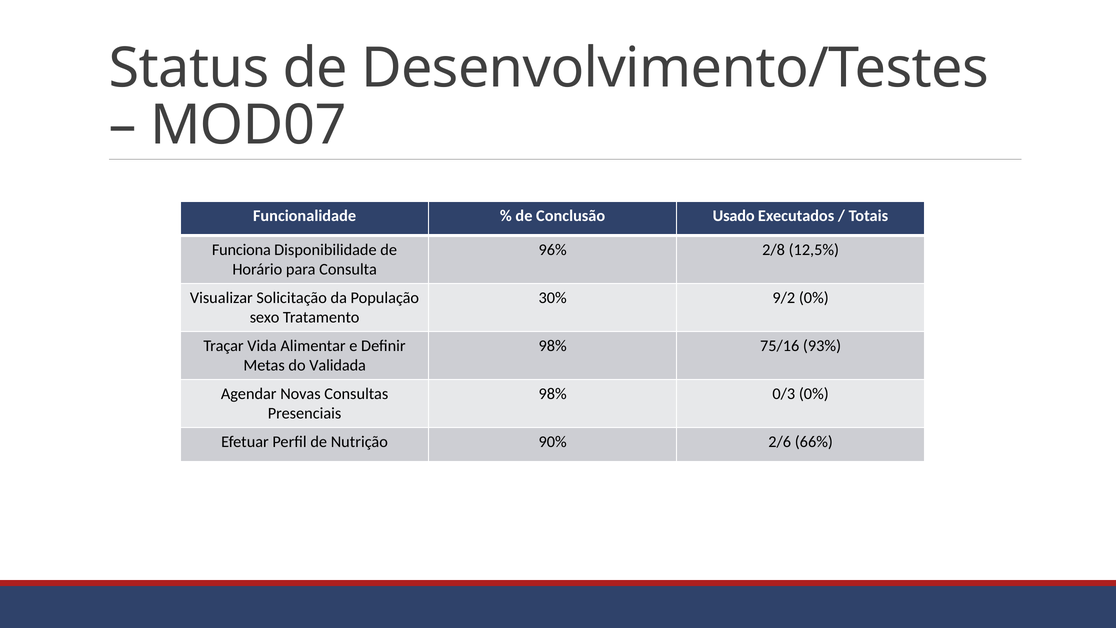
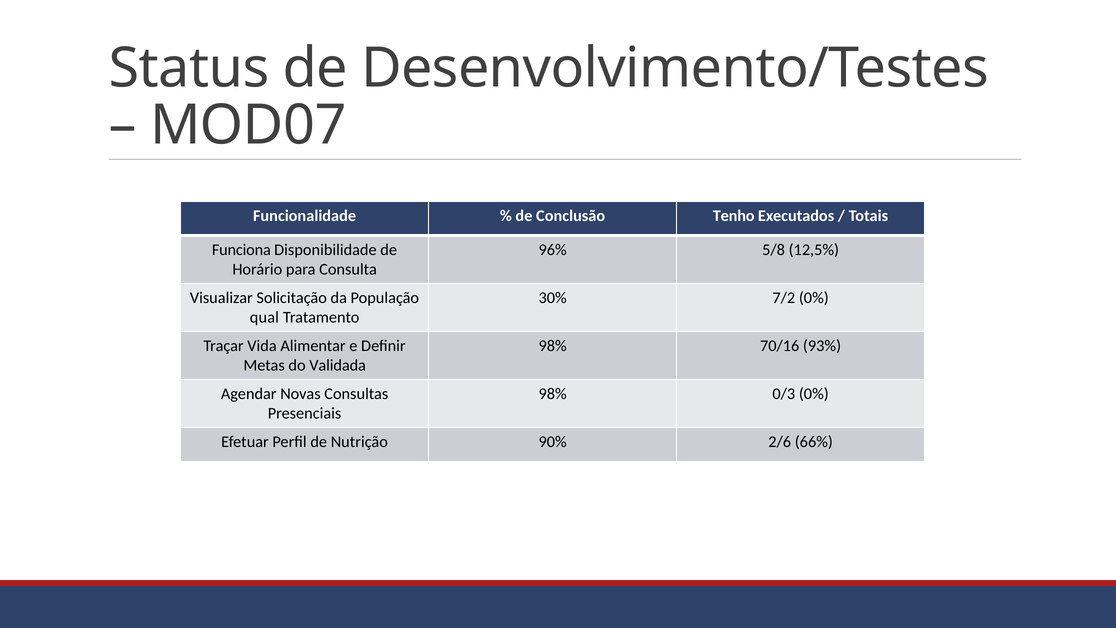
Usado: Usado -> Tenho (734, 216)
2/8: 2/8 -> 5/8 (774, 250)
9/2: 9/2 -> 7/2 (784, 298)
sexo: sexo -> qual (264, 317)
75/16: 75/16 -> 70/16 (780, 346)
